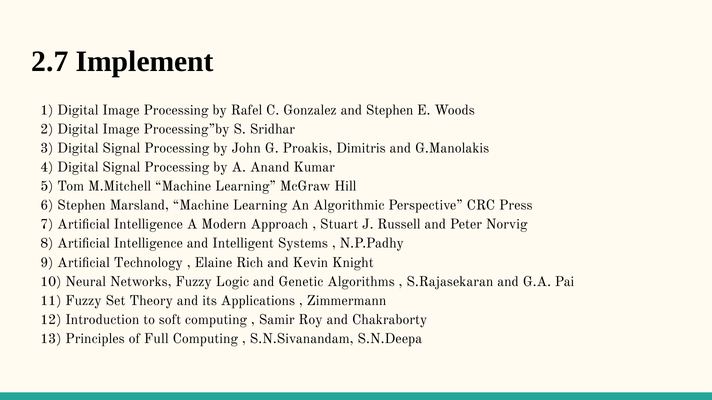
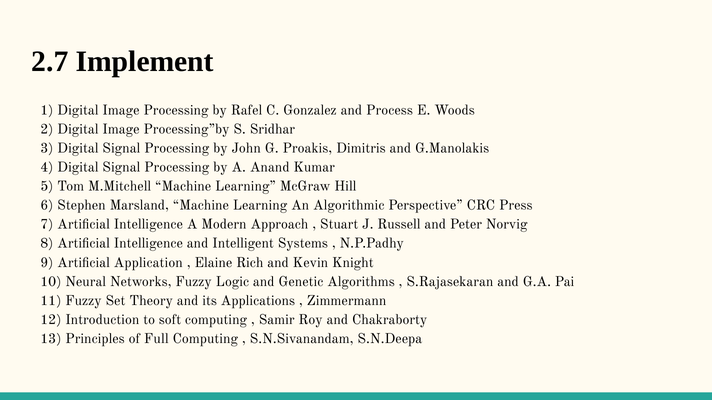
and Stephen: Stephen -> Process (389, 110)
Technology: Technology -> Application (148, 263)
